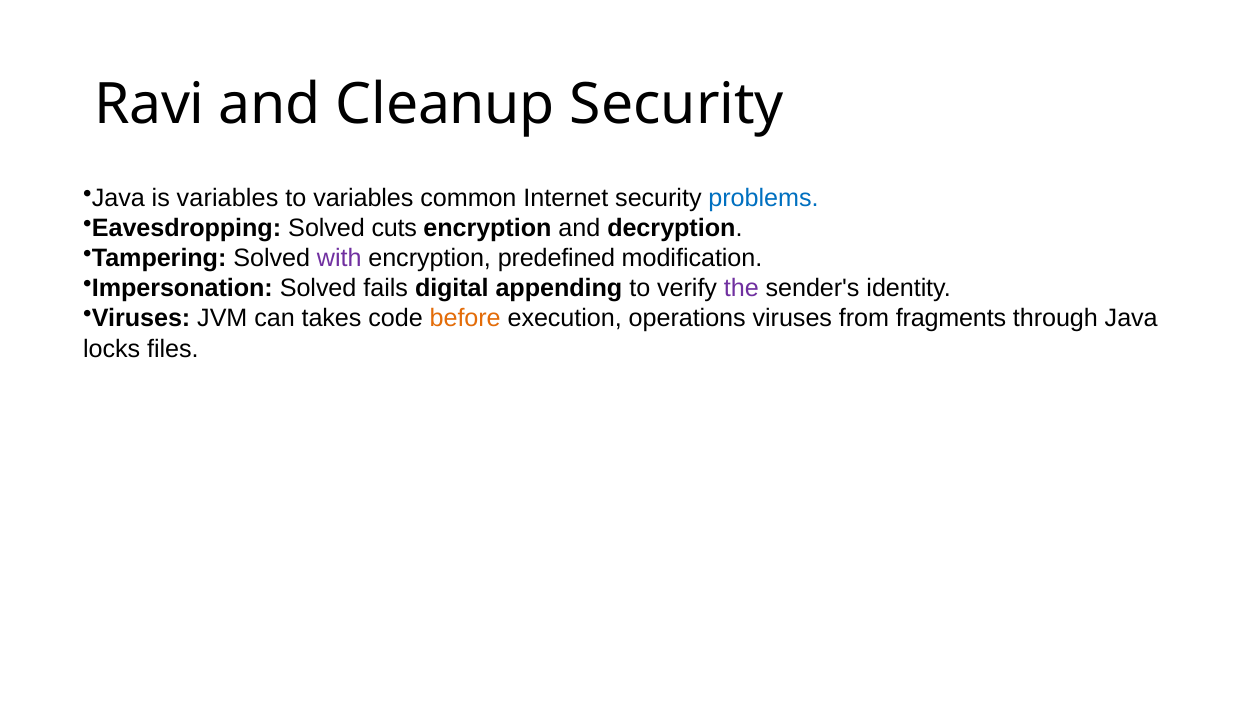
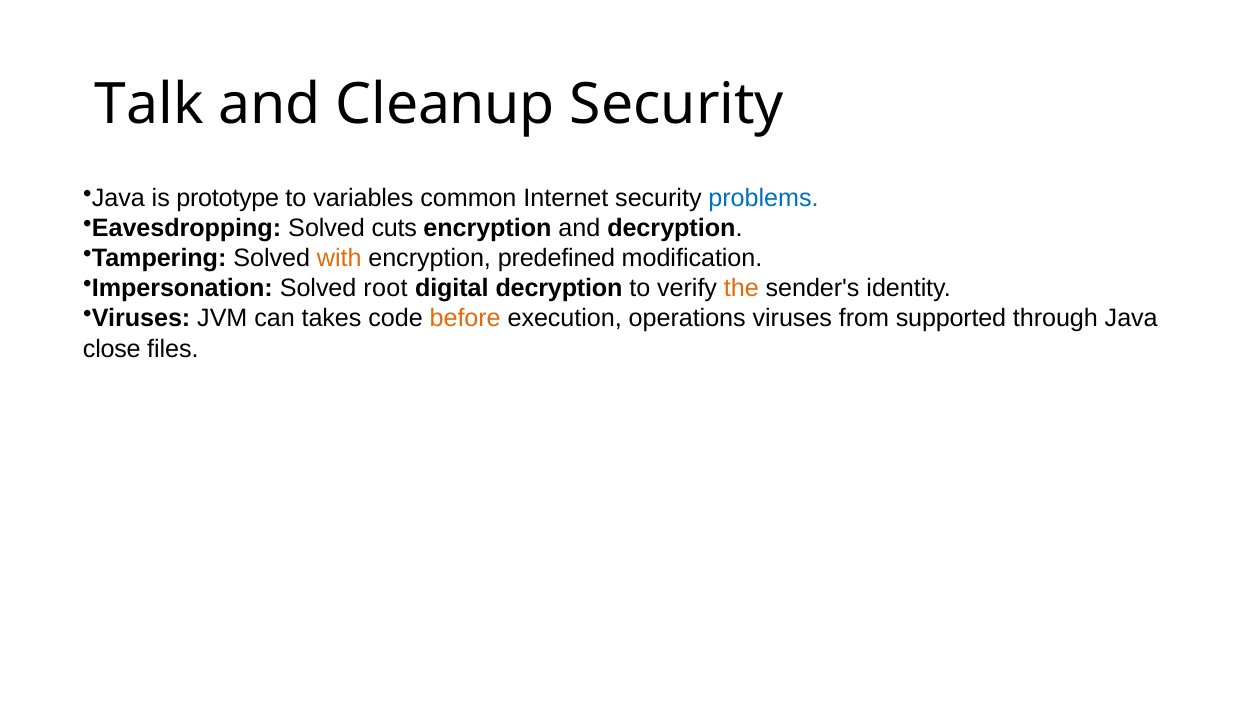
Ravi: Ravi -> Talk (149, 105)
is variables: variables -> prototype (228, 198)
with colour: purple -> orange (339, 258)
fails: fails -> root (386, 288)
digital appending: appending -> decryption (559, 288)
the colour: purple -> orange (741, 288)
fragments: fragments -> supported (951, 319)
locks: locks -> close (112, 349)
